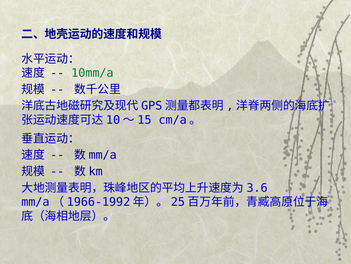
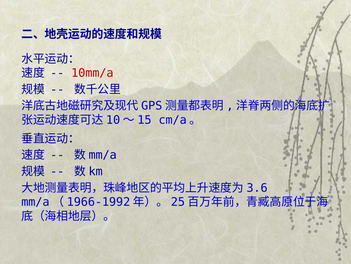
10mm/a colour: green -> red (92, 73)
